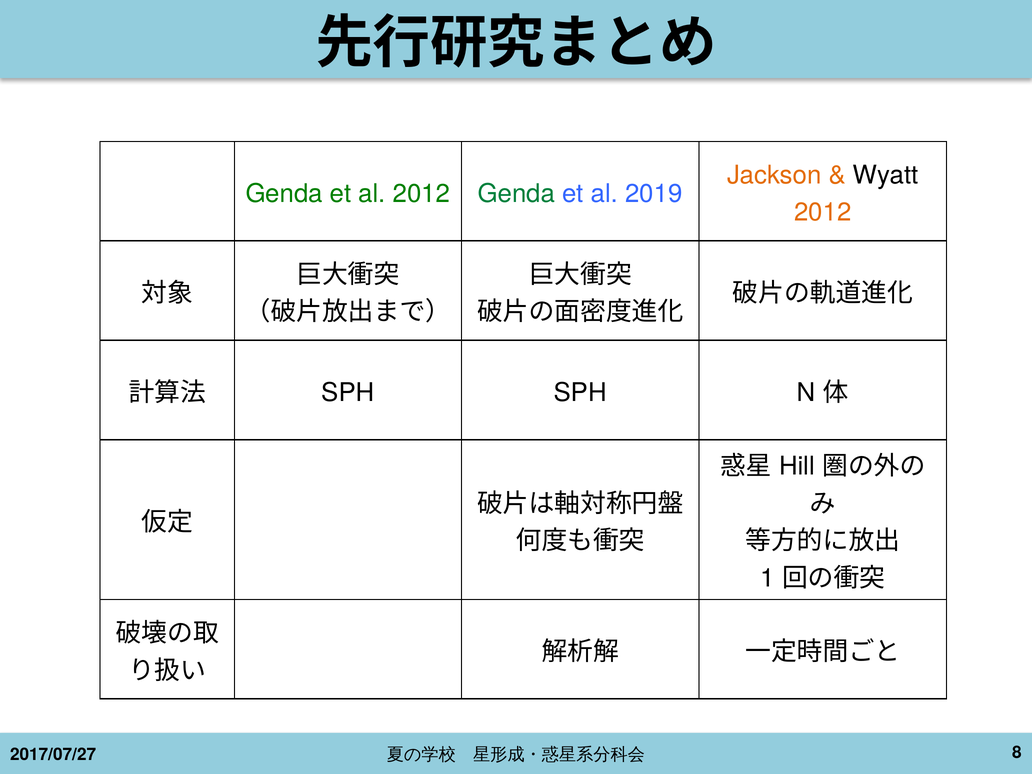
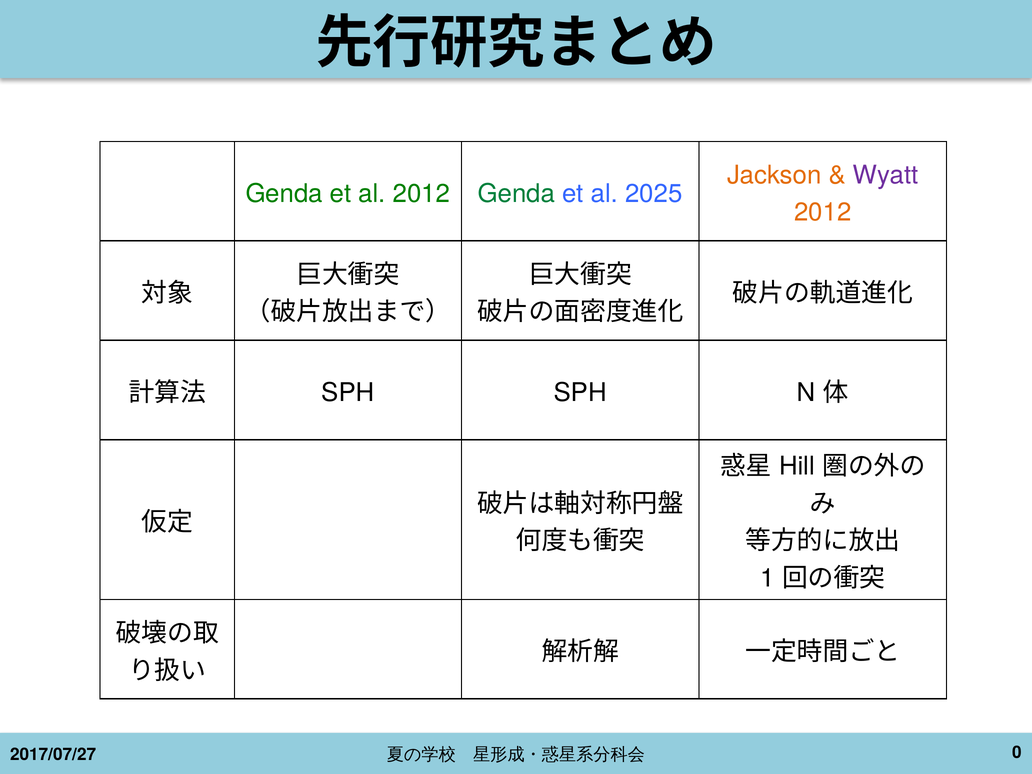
Wyatt colour: black -> purple (886, 175)
2019: 2019 -> 2025 (654, 194)
8: 8 -> 0 (1017, 752)
